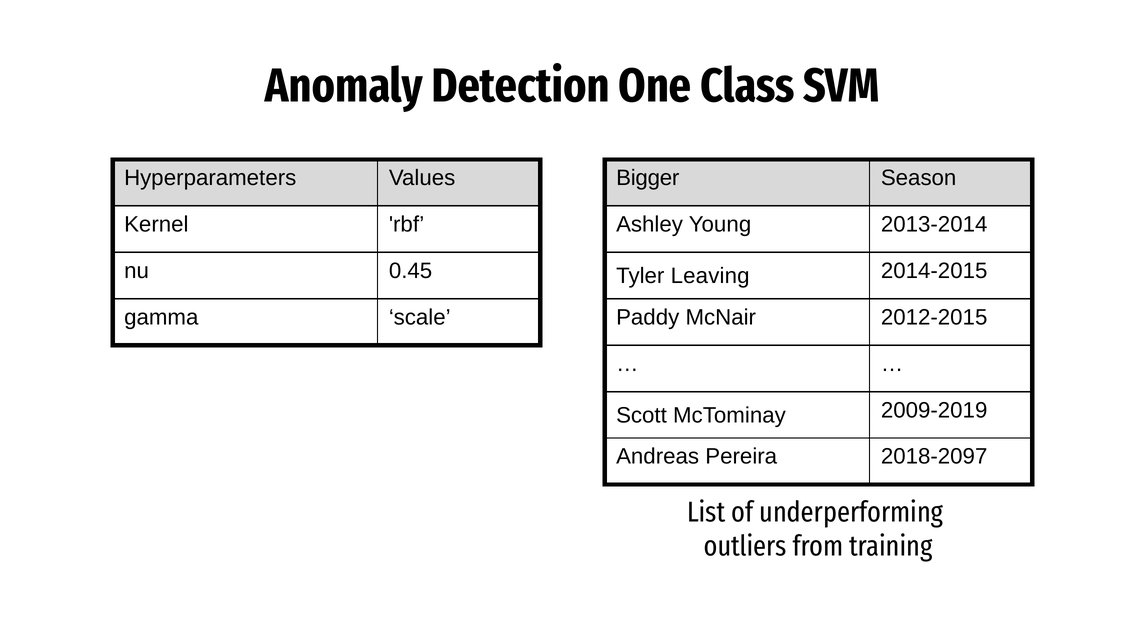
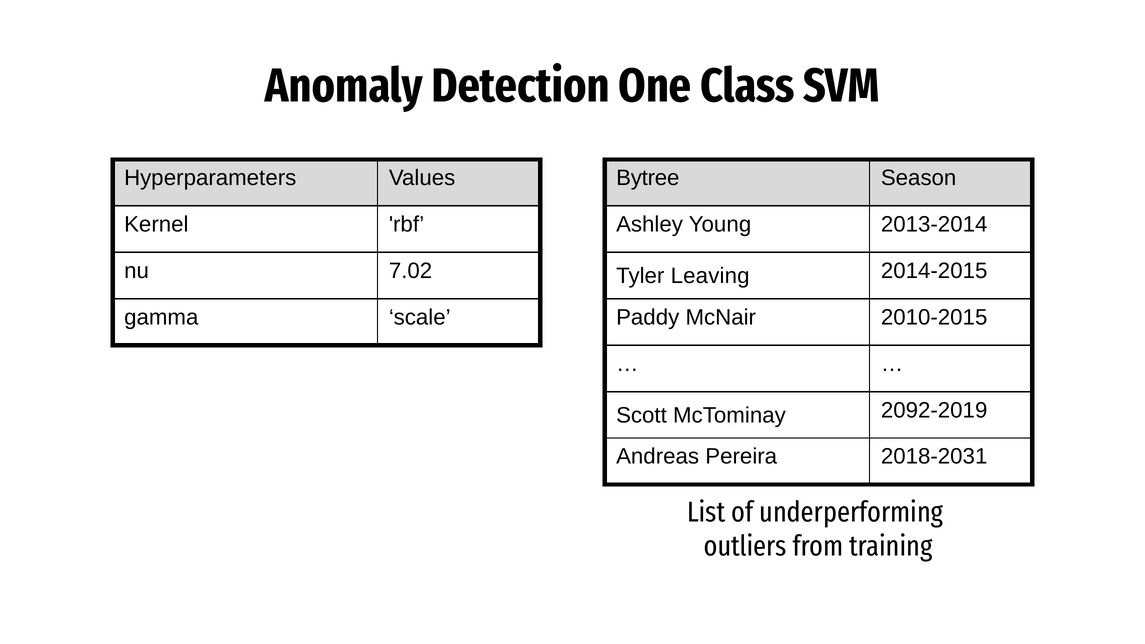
Bigger: Bigger -> Bytree (648, 178)
0.45: 0.45 -> 7.02 (411, 271)
2012-2015: 2012-2015 -> 2010-2015 (934, 317)
2009-2019: 2009-2019 -> 2092-2019 (934, 410)
2018-2097: 2018-2097 -> 2018-2031 (934, 457)
